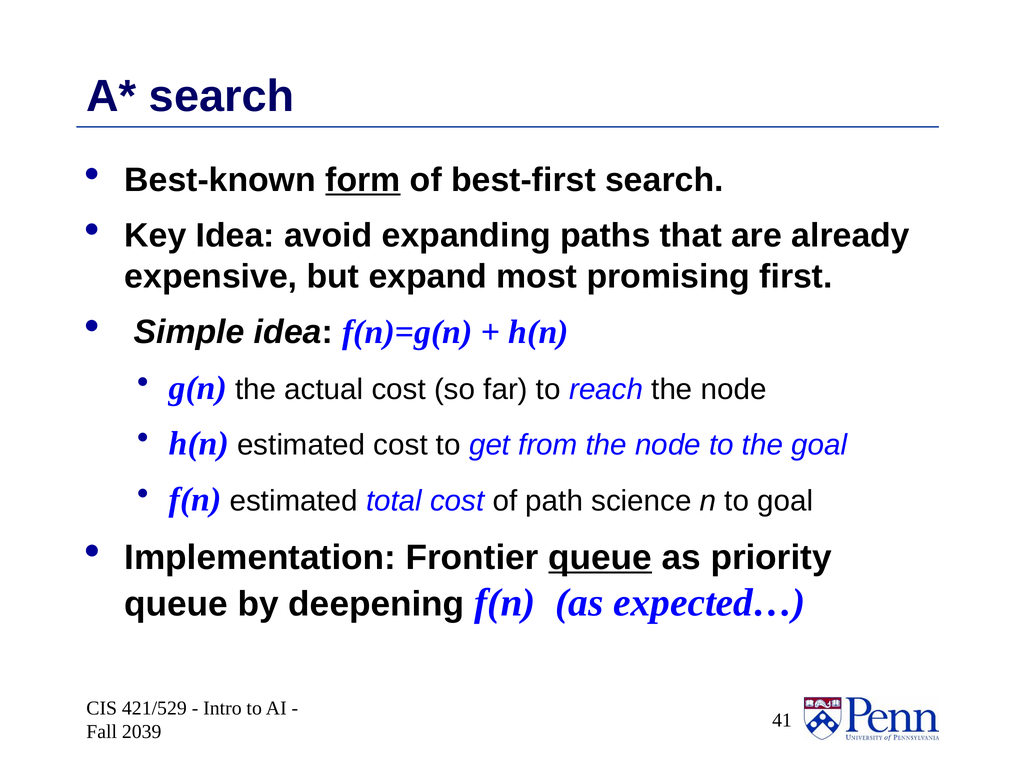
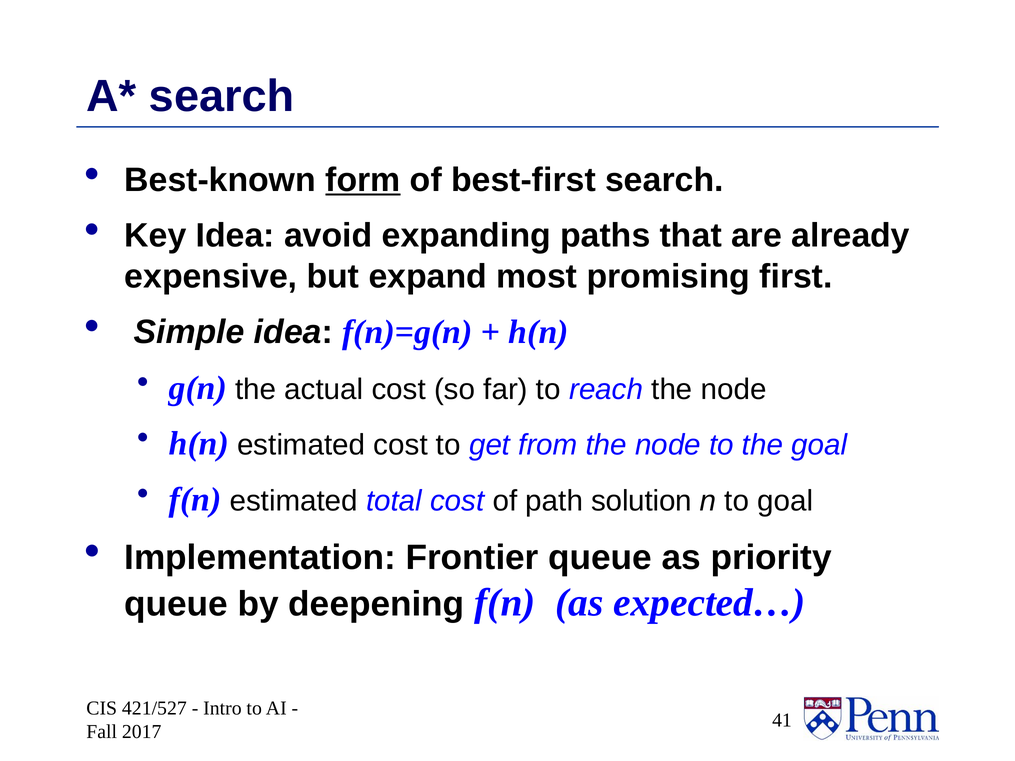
science: science -> solution (641, 501)
queue underline: present -> none (600, 558)
421/529: 421/529 -> 421/527 (154, 708)
2039: 2039 -> 2017 (142, 732)
